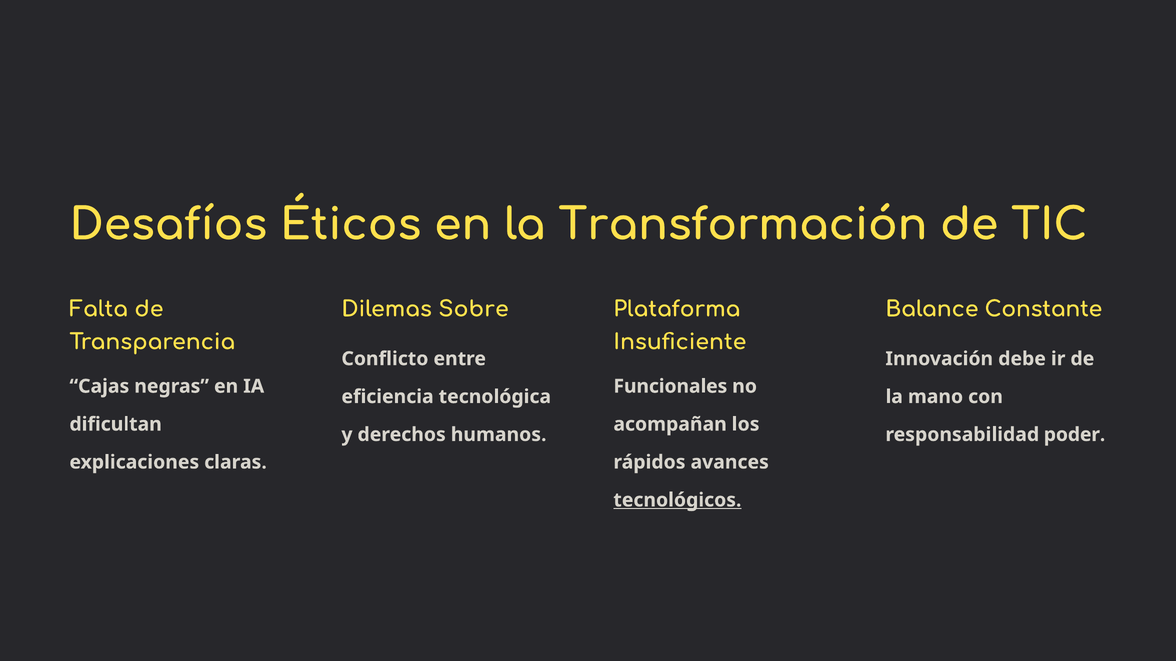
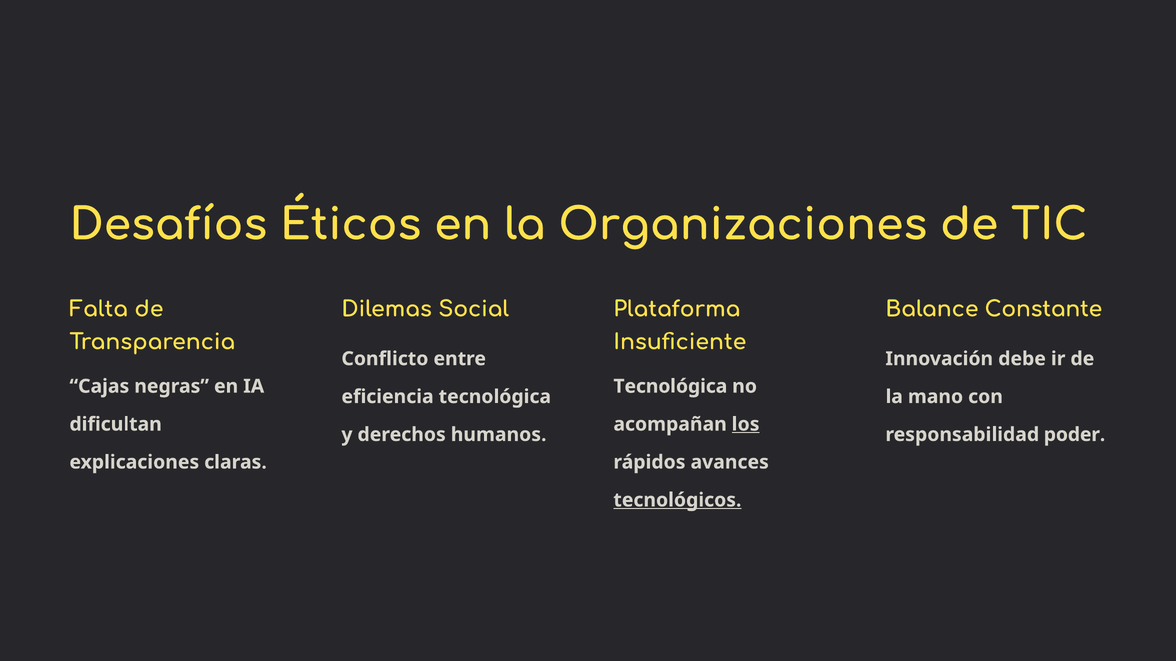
Transformación: Transformación -> Organizaciones (743, 225)
Sobre: Sobre -> Social (474, 309)
Funcionales: Funcionales -> Tecnológica (670, 387)
los underline: none -> present (746, 425)
